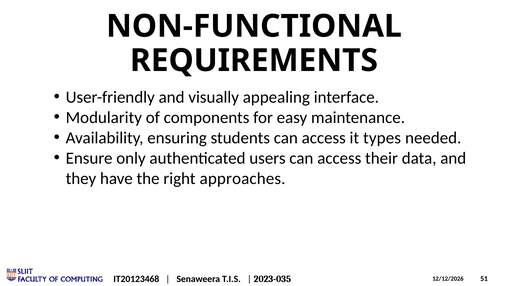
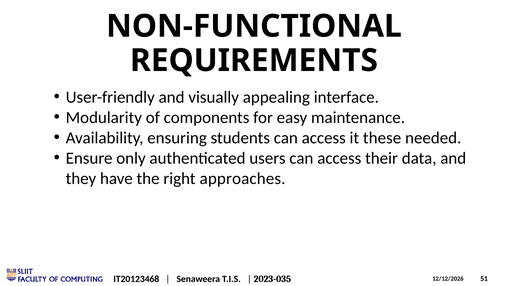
types: types -> these (382, 138)
